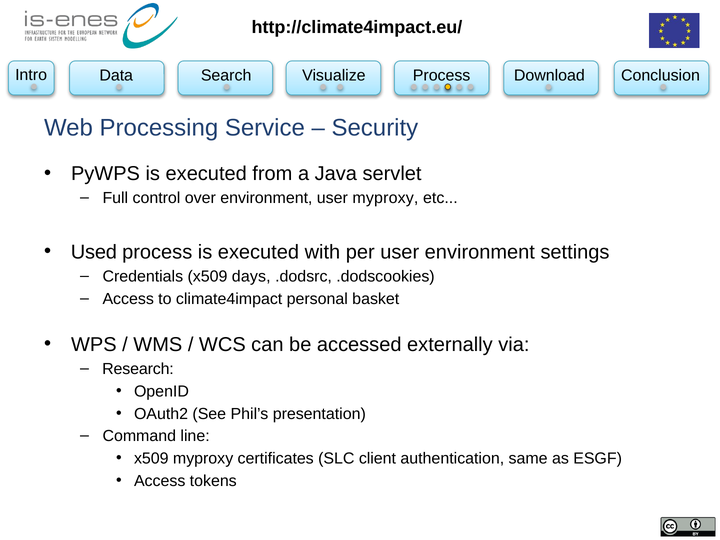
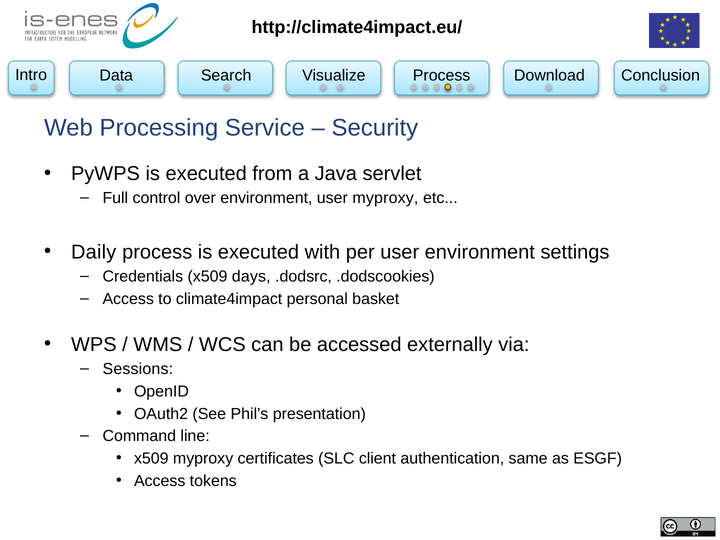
Used: Used -> Daily (94, 252)
Research: Research -> Sessions (138, 369)
